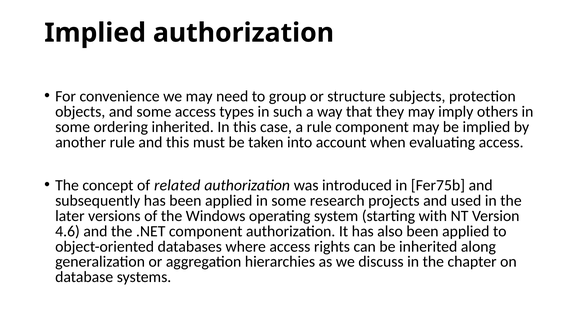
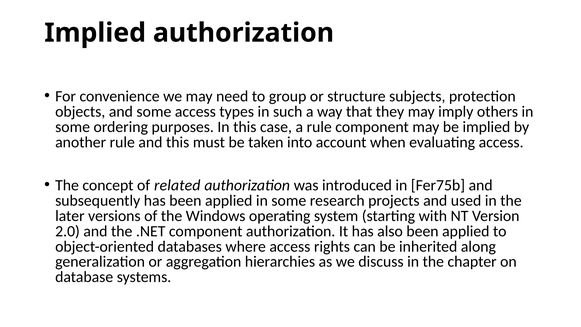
ordering inherited: inherited -> purposes (183, 127)
4.6: 4.6 -> 2.0 (68, 231)
